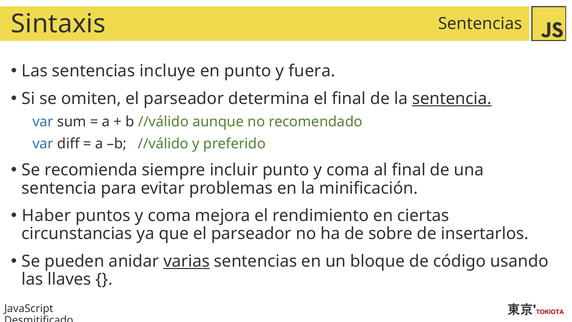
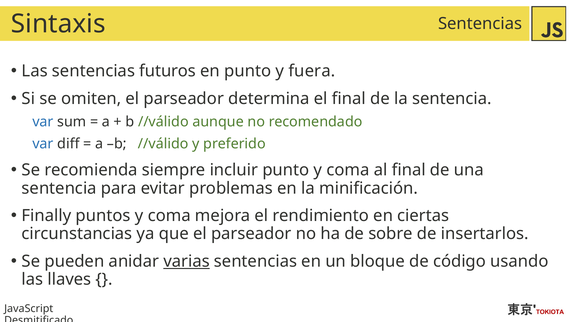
incluye: incluye -> futuros (168, 71)
sentencia underline: present -> none (452, 98)
Haber: Haber -> Finally (47, 216)
